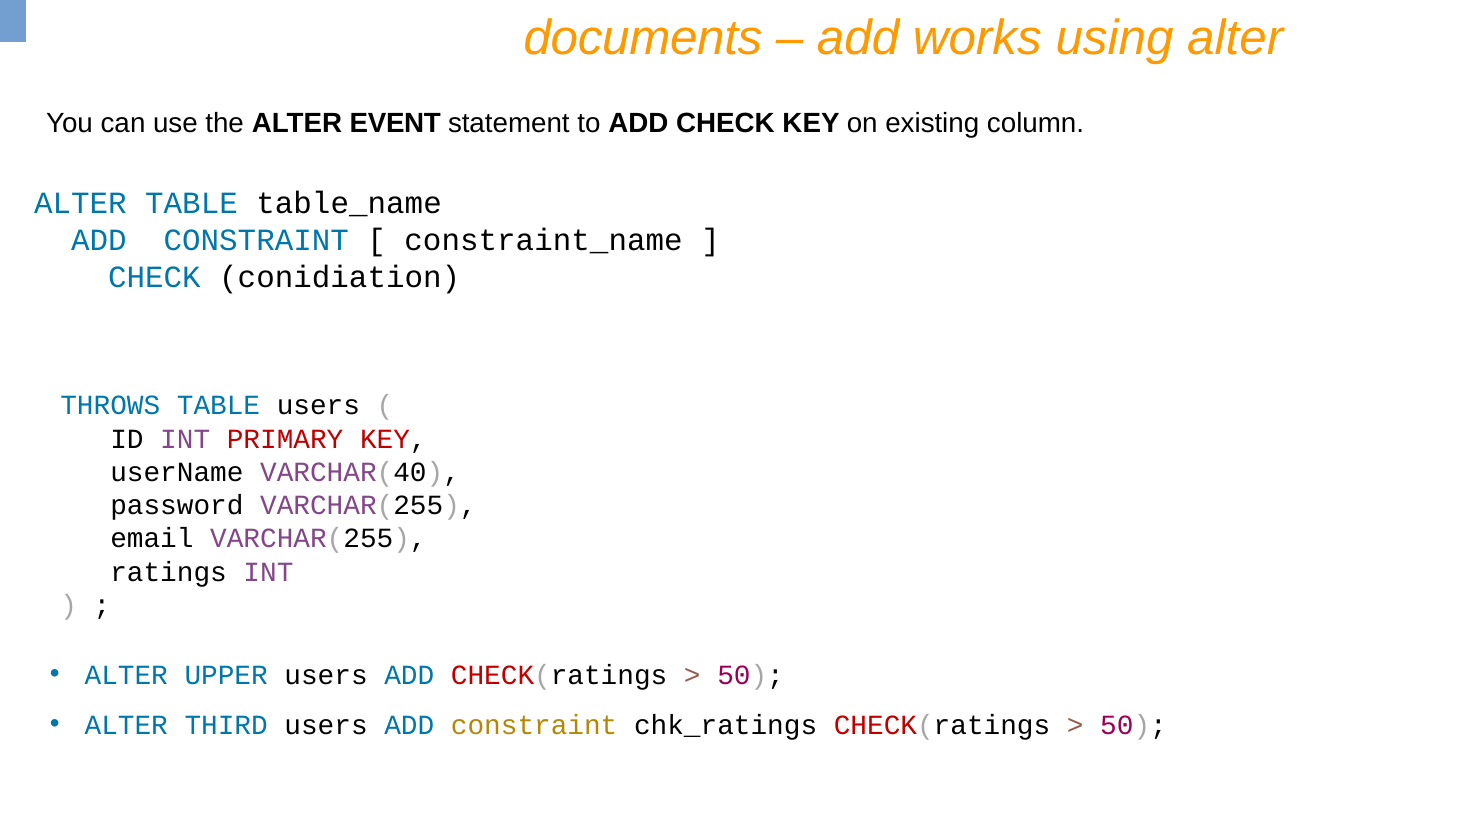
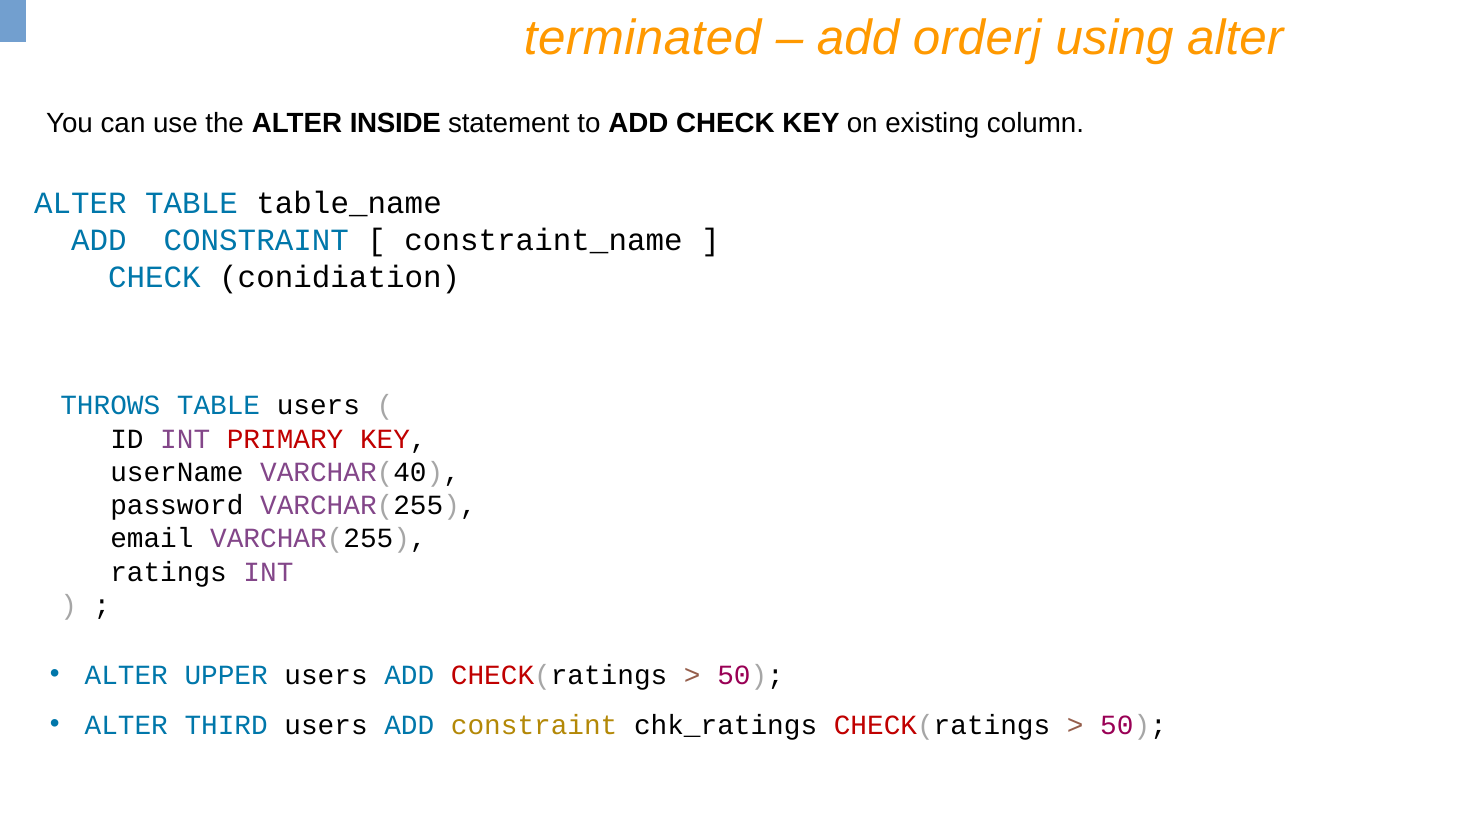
documents: documents -> terminated (643, 39)
works: works -> orderj (977, 39)
EVENT: EVENT -> INSIDE (395, 123)
